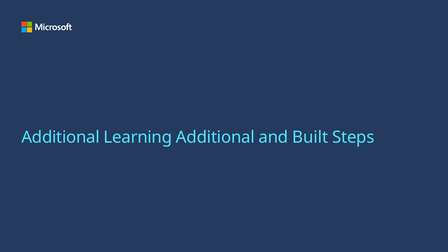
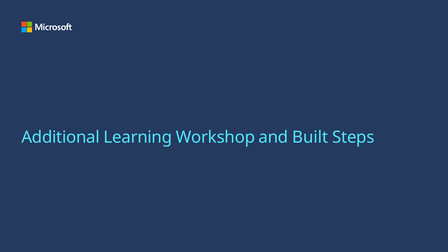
Learning Additional: Additional -> Workshop (215, 137)
